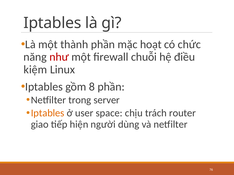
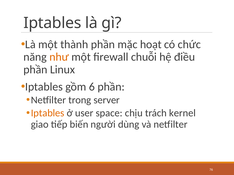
như colour: red -> orange (59, 57)
kiệm: kiệm -> phần (35, 70)
8: 8 -> 6 (92, 87)
router: router -> kernel (182, 113)
hiện: hiện -> biến (79, 125)
